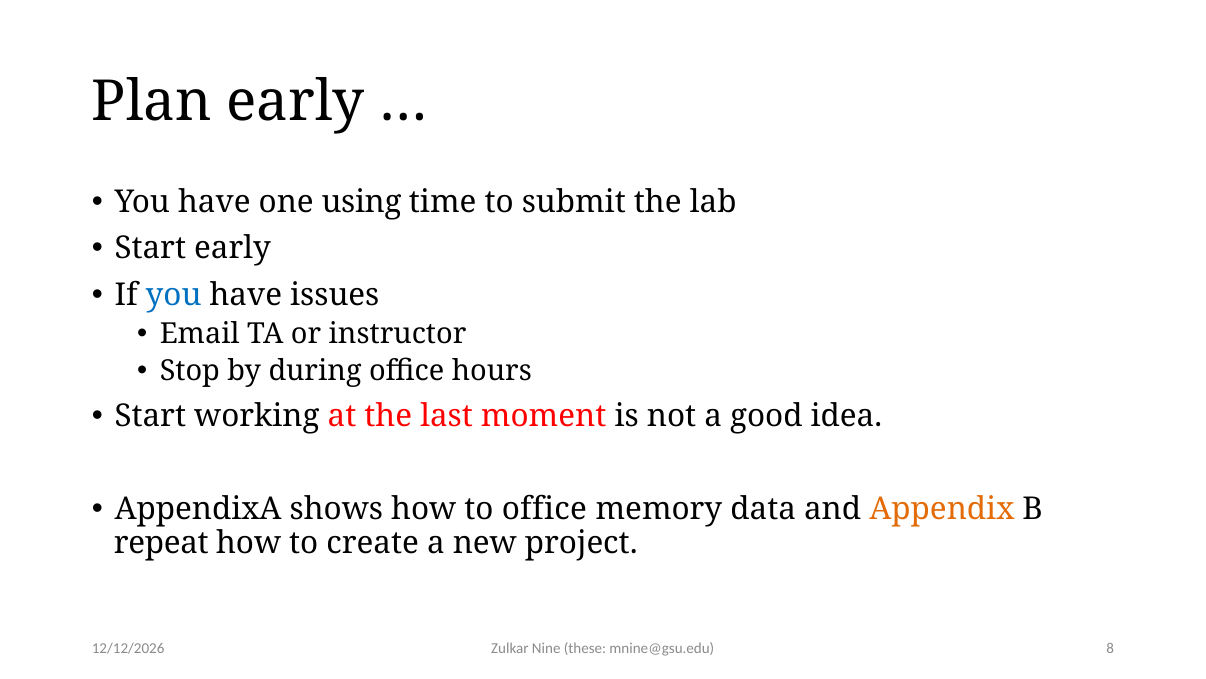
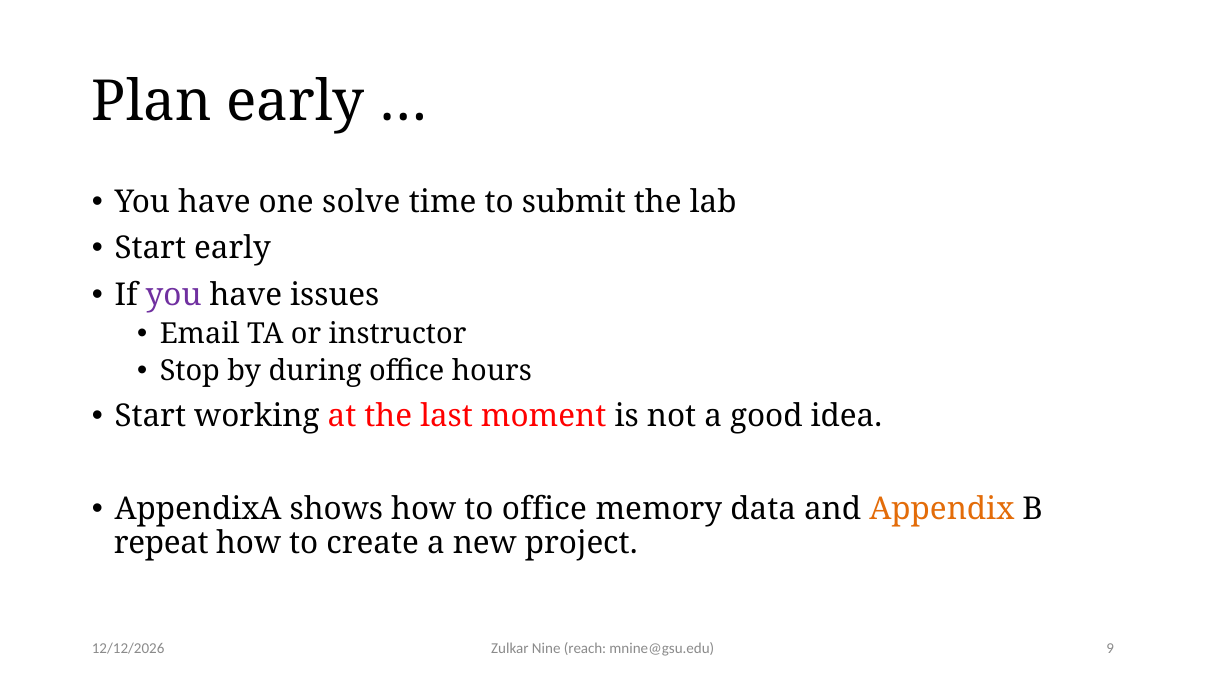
using: using -> solve (361, 202)
you colour: blue -> purple (174, 295)
these: these -> reach (585, 648)
8: 8 -> 9 (1110, 648)
